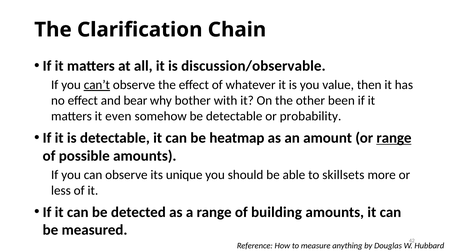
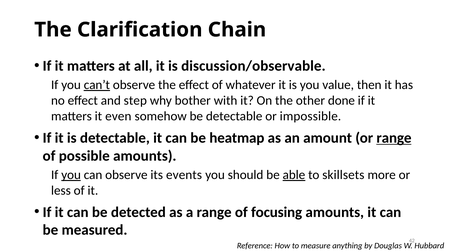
bear: bear -> step (135, 101)
been: been -> done (341, 101)
probability: probability -> impossible (310, 117)
you underline: none -> present (71, 175)
unique: unique -> events (184, 175)
able underline: none -> present (294, 175)
building: building -> focusing (277, 213)
